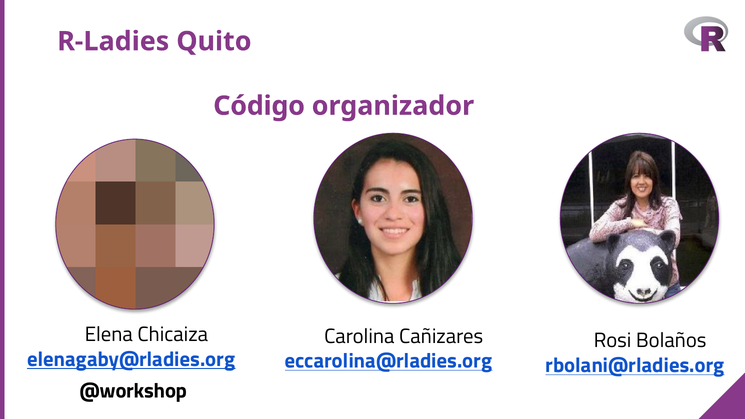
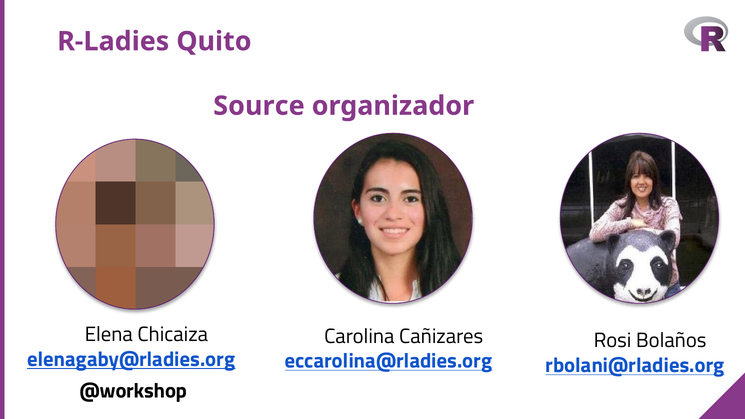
Código: Código -> Source (259, 106)
